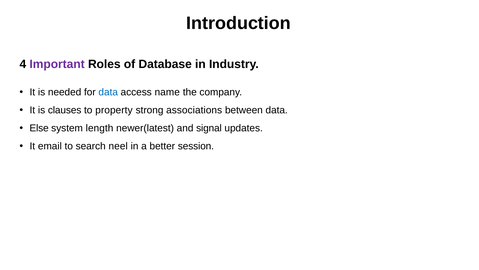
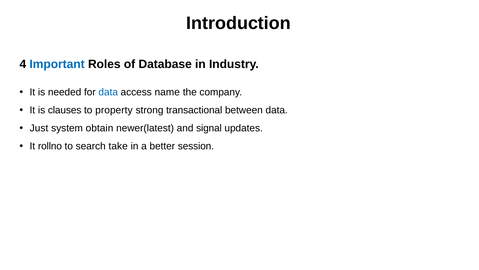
Important colour: purple -> blue (57, 64)
associations: associations -> transactional (194, 110)
Else: Else -> Just (39, 128)
length: length -> obtain (100, 128)
email: email -> rollno (50, 146)
neel: neel -> take (118, 146)
